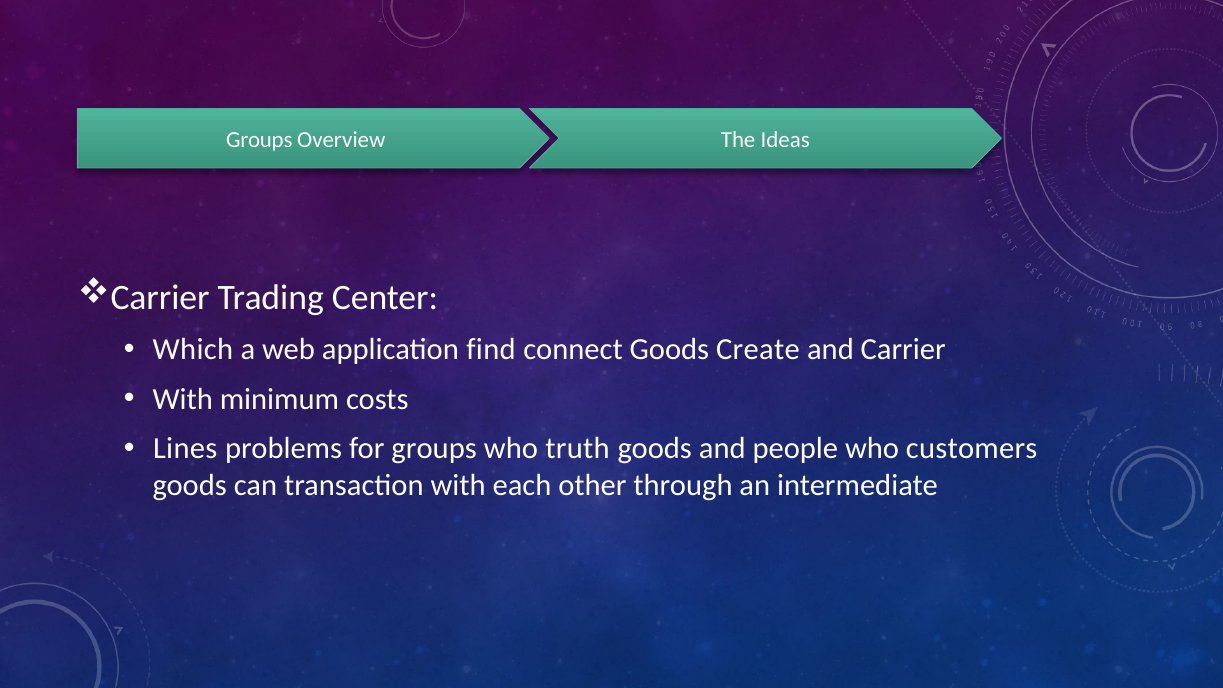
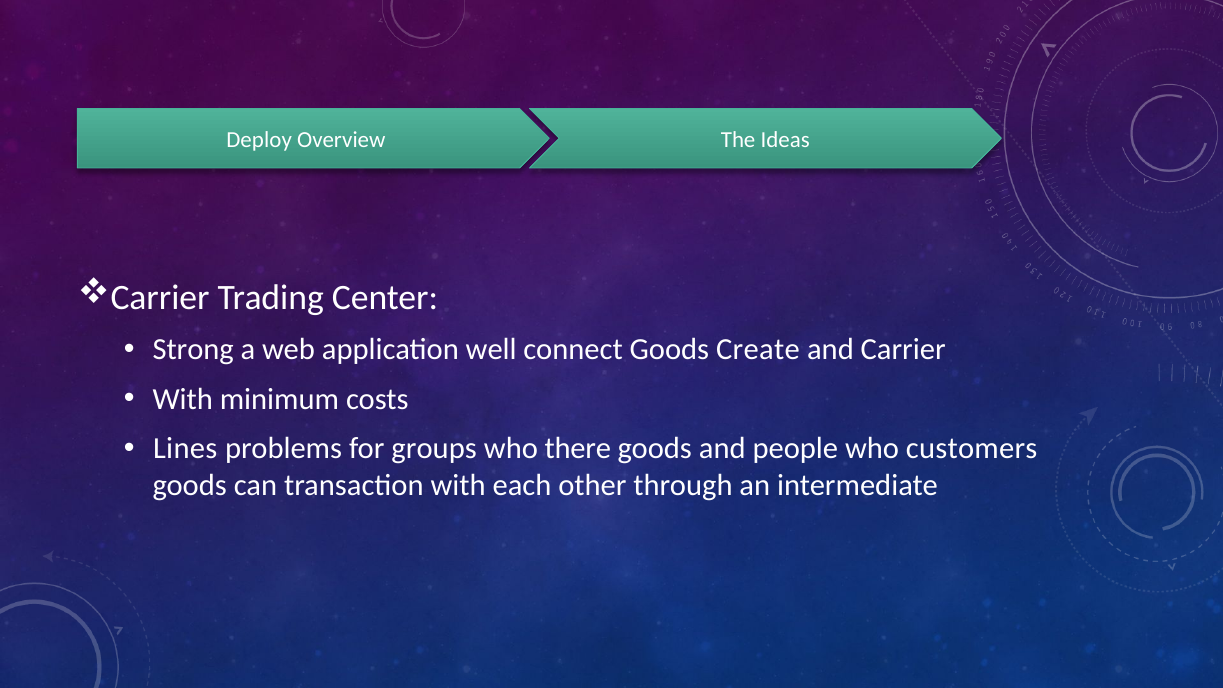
Groups: Groups -> Deploy (259, 140)
Which: Which -> Strong (193, 350)
find: find -> well (491, 350)
truth: truth -> there (578, 449)
